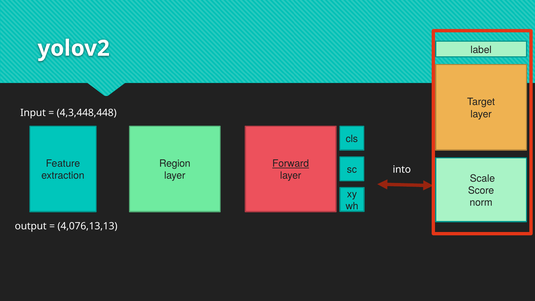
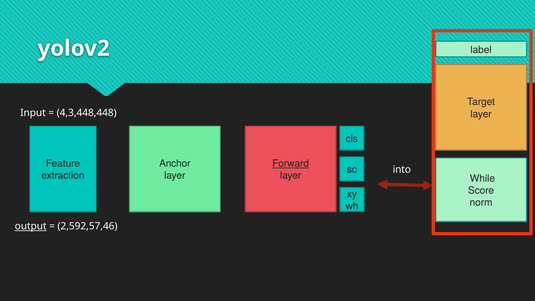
Region: Region -> Anchor (175, 164)
Scale: Scale -> While (482, 178)
output underline: none -> present (31, 226)
4,076,13,13: 4,076,13,13 -> 2,592,57,46 (88, 226)
